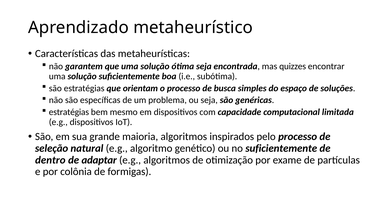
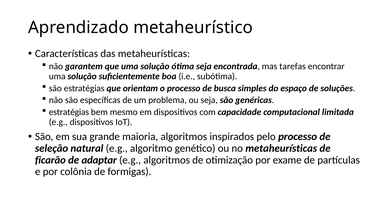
quizzes: quizzes -> tarefas (293, 66)
no suficientemente: suficientemente -> metaheurísticas (281, 148)
dentro: dentro -> ficarão (50, 160)
